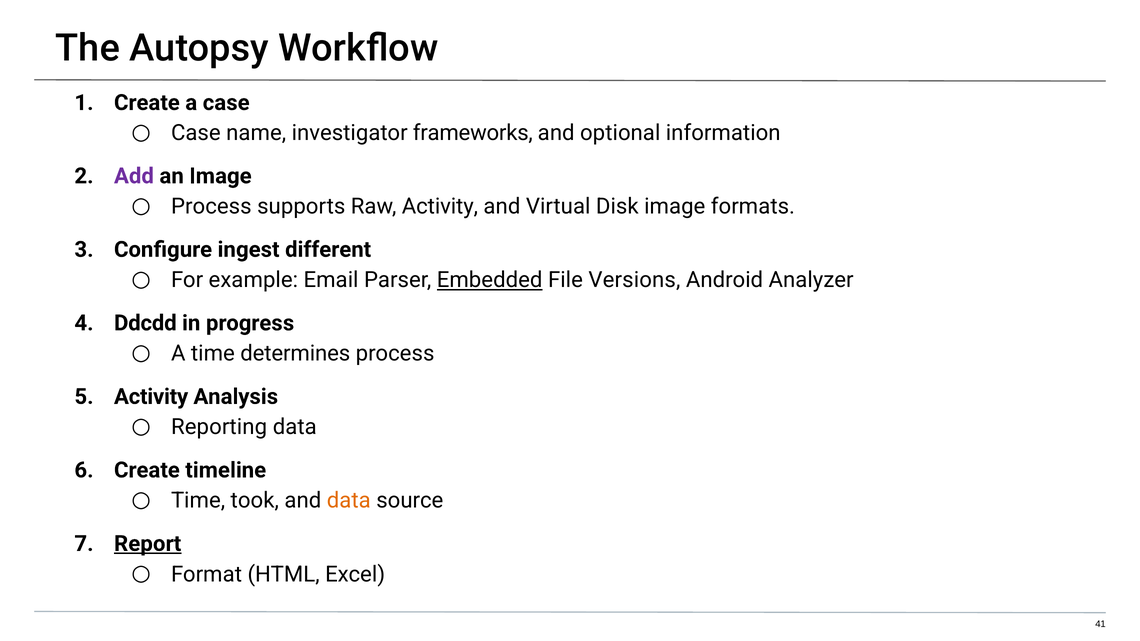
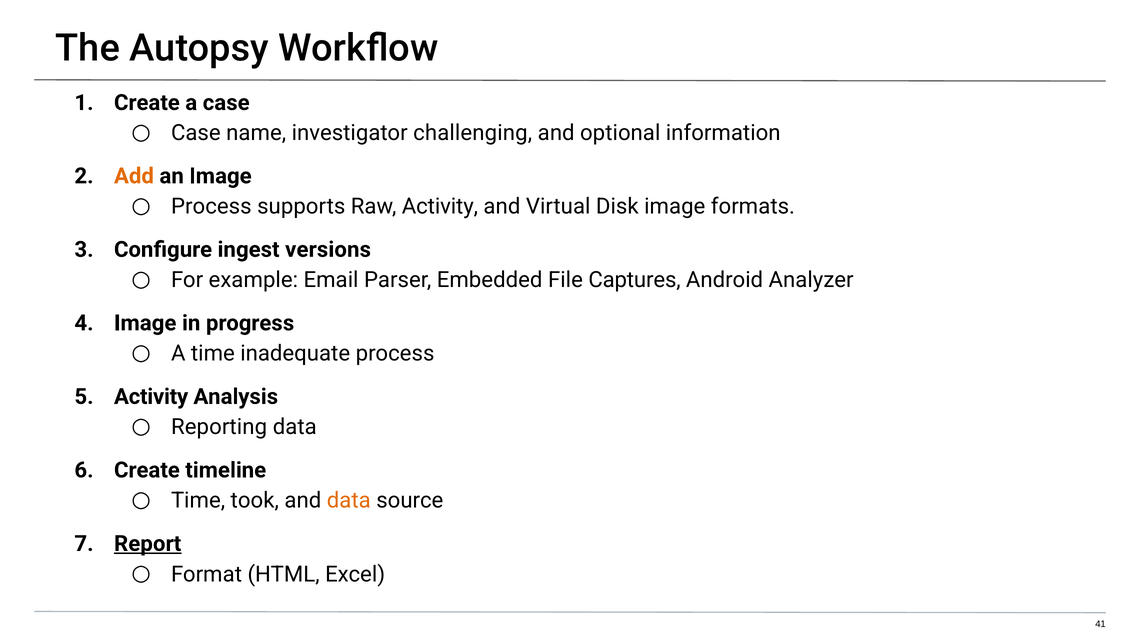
frameworks: frameworks -> challenging (473, 133)
Add colour: purple -> orange (134, 176)
different: different -> versions (328, 250)
Embedded underline: present -> none (490, 280)
Versions: Versions -> Captures (635, 280)
Ddcdd: Ddcdd -> Image (145, 323)
determines: determines -> inadequate (295, 354)
